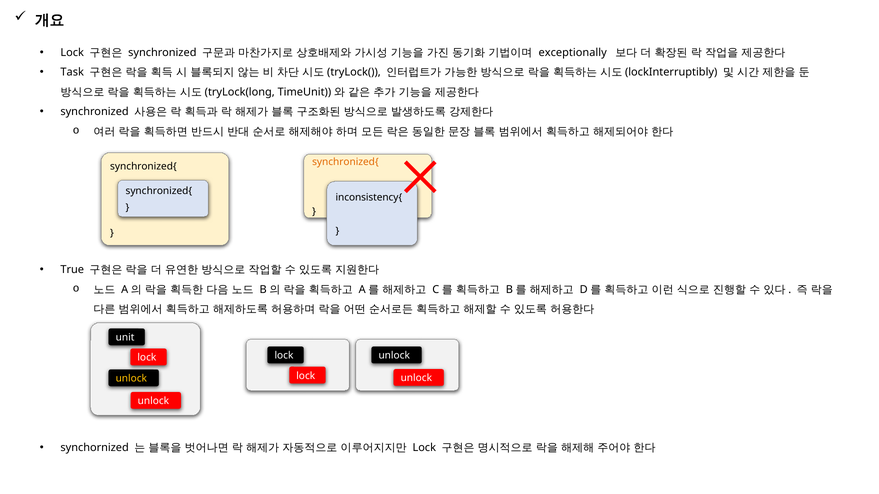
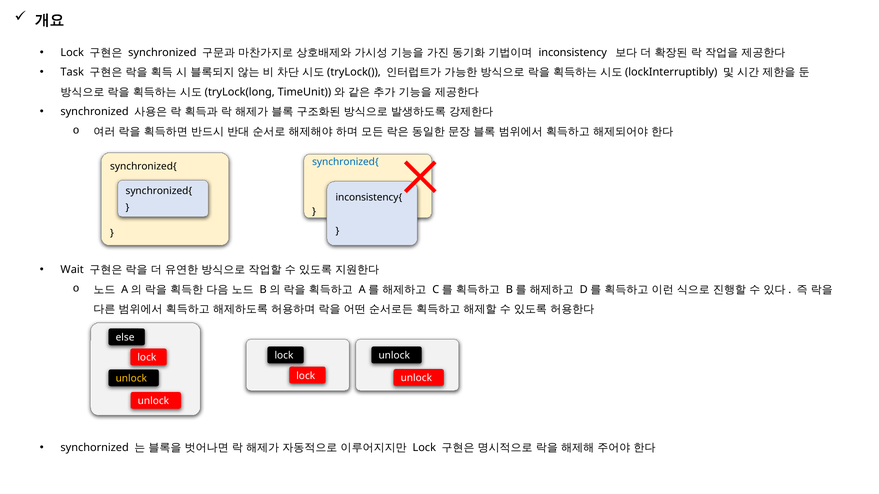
exceptionally: exceptionally -> inconsistency (573, 53)
synchronized{ colour: orange -> blue (345, 162)
True: True -> Wait (72, 270)
unit: unit -> else (125, 338)
